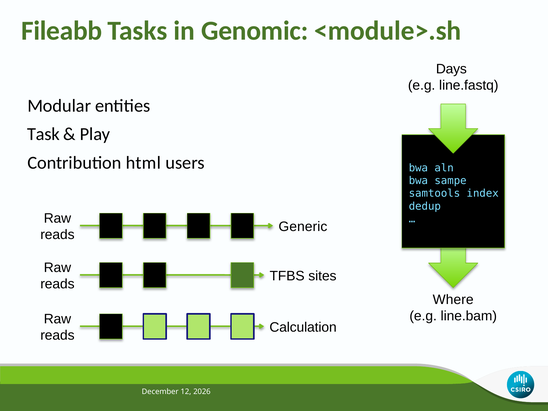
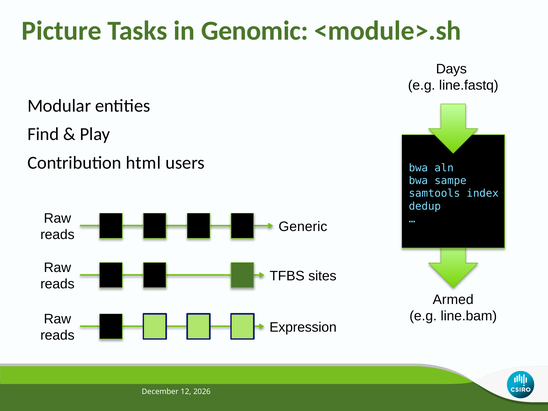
Fileabb: Fileabb -> Picture (62, 31)
Task: Task -> Find (43, 134)
Where: Where -> Armed (453, 300)
Calculation: Calculation -> Expression (303, 327)
